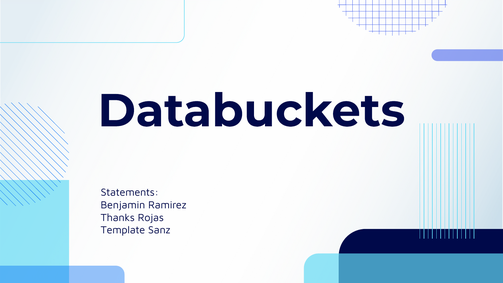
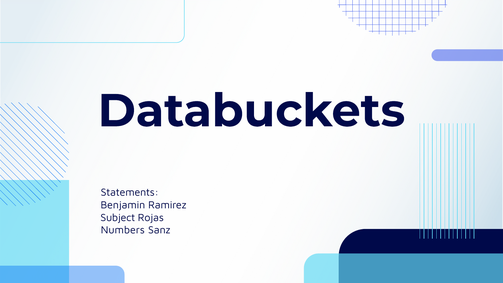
Thanks: Thanks -> Subject (118, 218)
Template: Template -> Numbers (123, 230)
